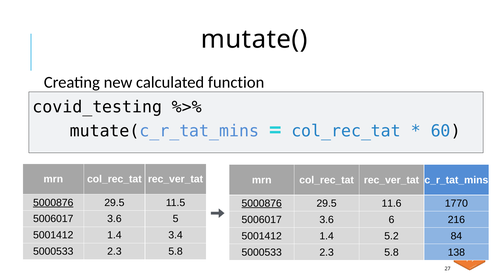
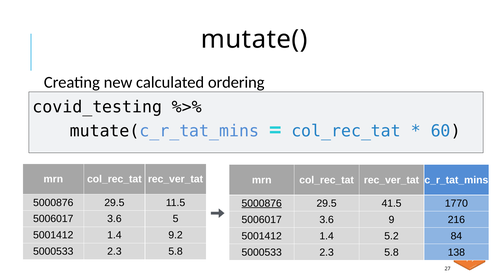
function: function -> ordering (236, 82)
5000876 underline: present -> none (53, 203)
11.6: 11.6 -> 41.5 (392, 203)
6: 6 -> 9 (392, 220)
3.4: 3.4 -> 9.2 (176, 235)
